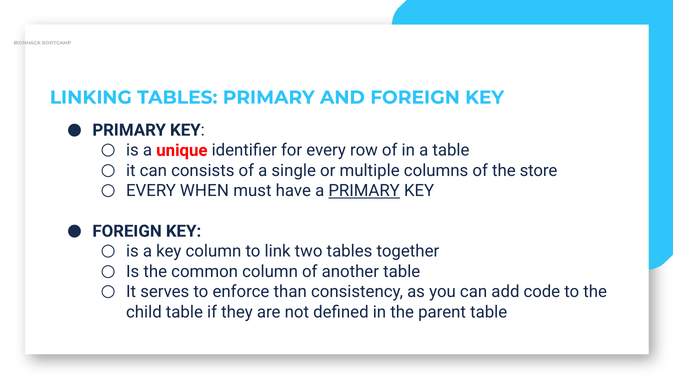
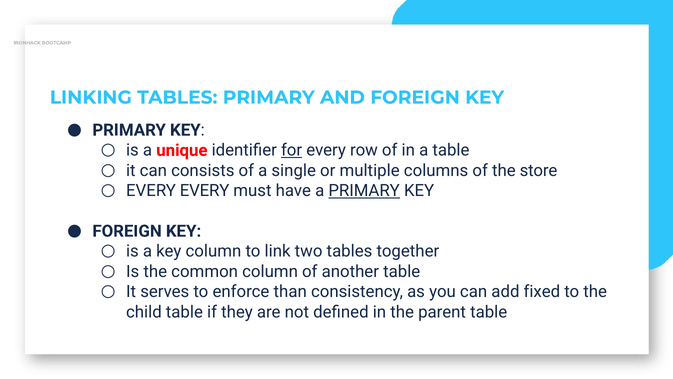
for underline: none -> present (292, 150)
EVERY WHEN: WHEN -> EVERY (205, 191)
code: code -> fixed (542, 291)
